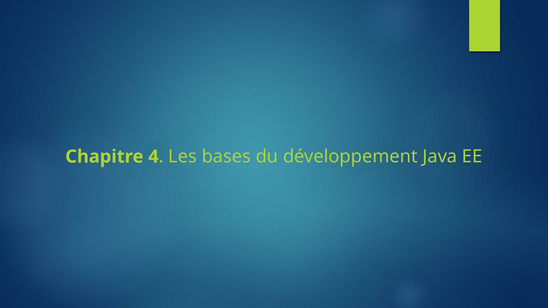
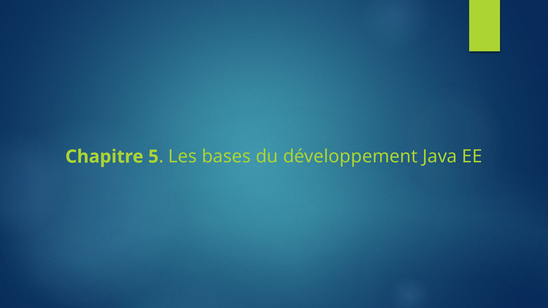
4: 4 -> 5 (153, 157)
